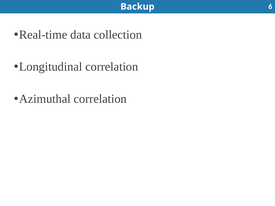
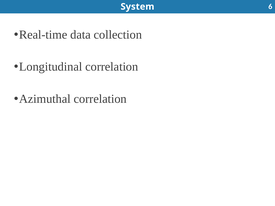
Backup: Backup -> System (137, 7)
